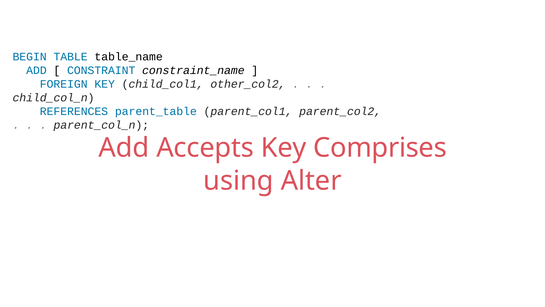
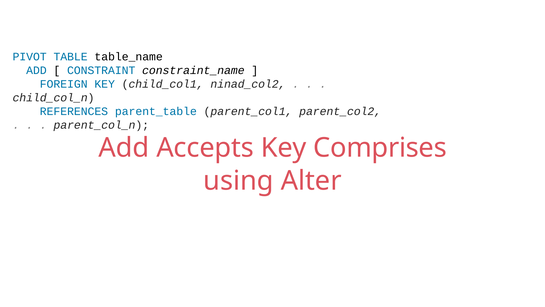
BEGIN: BEGIN -> PIVOT (30, 57)
other_col2: other_col2 -> ninad_col2 (248, 84)
